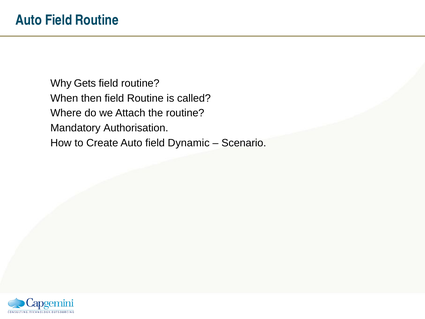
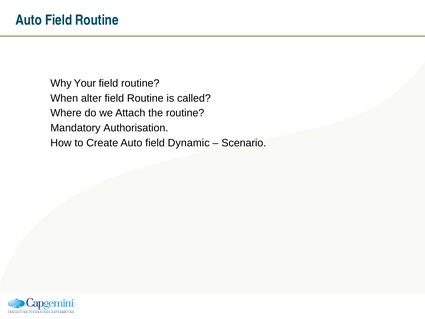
Gets: Gets -> Your (85, 83)
then: then -> alter (91, 98)
